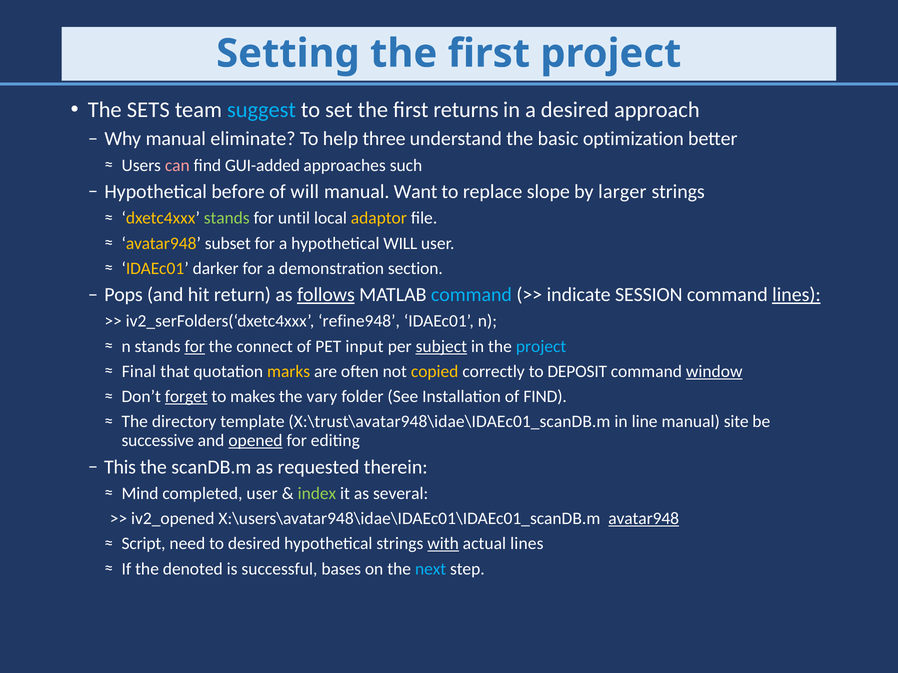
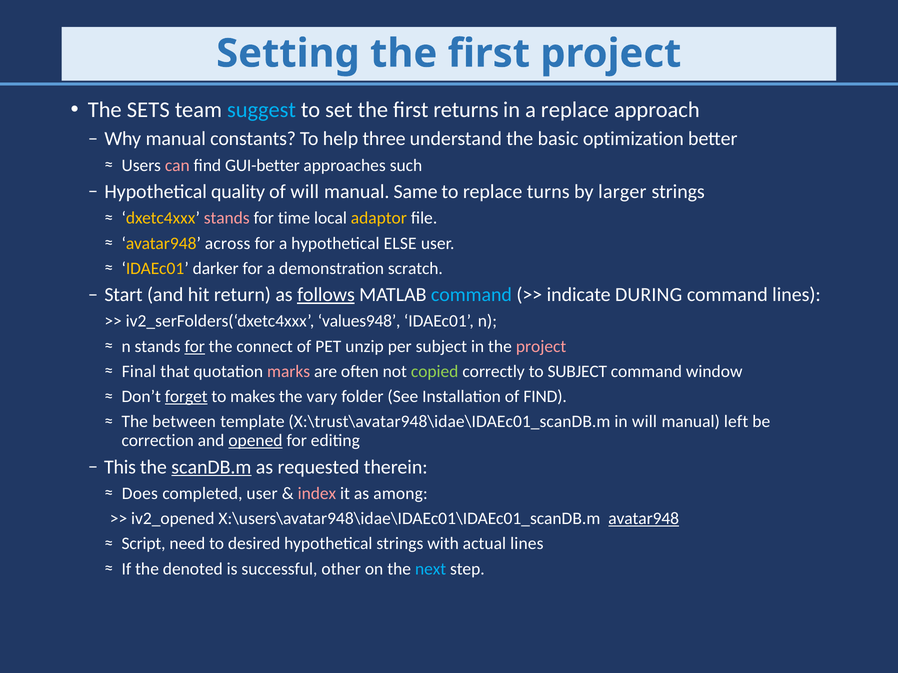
a desired: desired -> replace (575, 110)
eliminate: eliminate -> constants (253, 139)
GUI-added: GUI-added -> GUI-better (262, 165)
before: before -> quality (238, 192)
Want: Want -> Same (416, 192)
slope: slope -> turns (548, 192)
stands colour: light green -> pink (227, 218)
until: until -> time (294, 218)
subset: subset -> across (228, 243)
hypothetical WILL: WILL -> ELSE (400, 243)
section: section -> scratch (415, 269)
Pops: Pops -> Start (124, 295)
SESSION: SESSION -> DURING (649, 295)
lines underline: present -> none (797, 295)
refine948: refine948 -> values948 (359, 321)
input: input -> unzip (365, 347)
subject underline: present -> none (441, 347)
project colour: light blue -> pink (541, 347)
marks colour: yellow -> pink (289, 372)
copied colour: yellow -> light green (435, 372)
to DEPOSIT: DEPOSIT -> SUBJECT (577, 372)
window underline: present -> none (714, 372)
directory: directory -> between (184, 422)
in line: line -> will (644, 422)
site: site -> left (736, 422)
successive: successive -> correction (158, 441)
scanDB.m underline: none -> present (211, 467)
Mind: Mind -> Does (140, 494)
index colour: light green -> pink (317, 494)
several: several -> among (401, 494)
with underline: present -> none (443, 544)
bases: bases -> other (341, 569)
